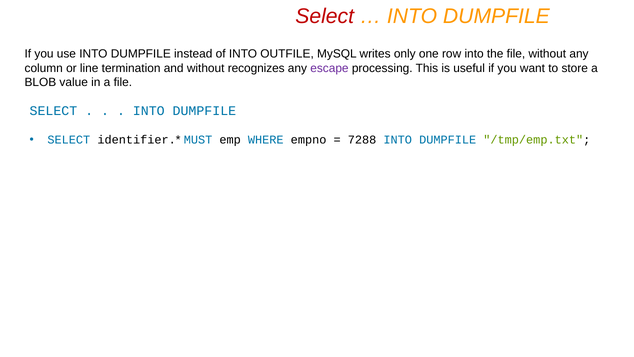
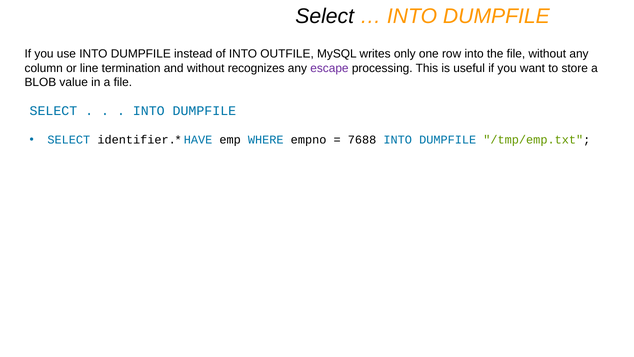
Select colour: red -> black (325, 17)
MUST: MUST -> HAVE (198, 140)
7288: 7288 -> 7688 (362, 140)
